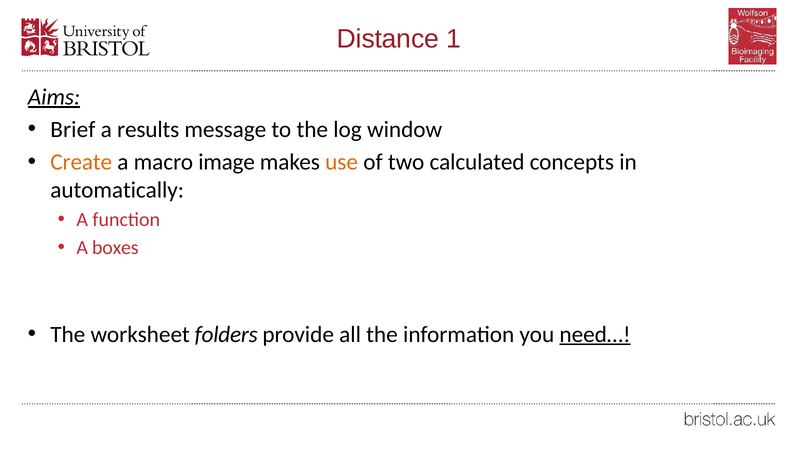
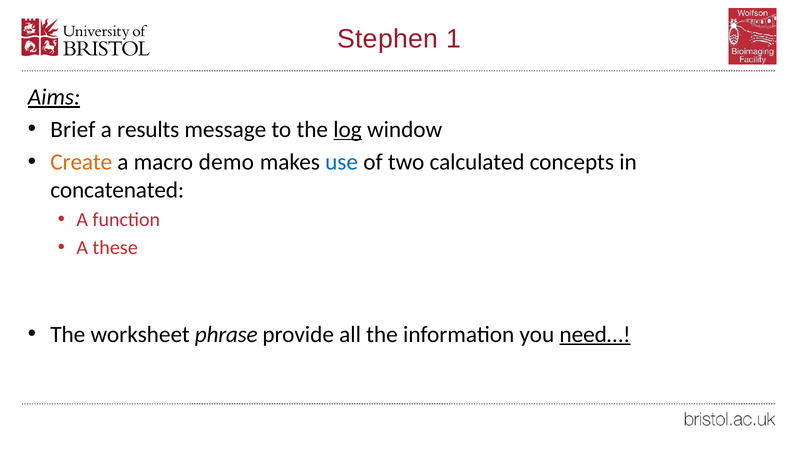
Distance: Distance -> Stephen (388, 39)
log underline: none -> present (348, 129)
image: image -> demo (226, 162)
use colour: orange -> blue (342, 162)
automatically: automatically -> concatenated (117, 190)
boxes: boxes -> these (115, 248)
folders: folders -> phrase (226, 334)
